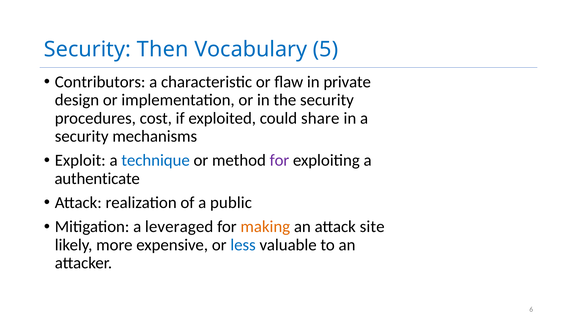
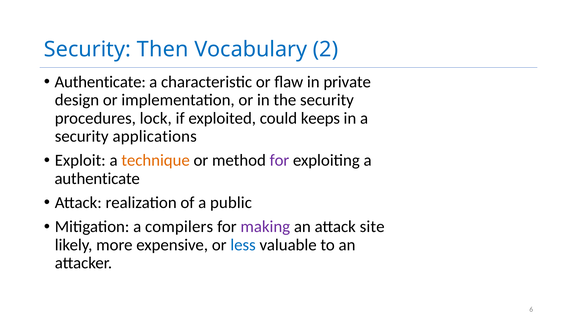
5: 5 -> 2 (325, 50)
Contributors: Contributors -> Authenticate (100, 82)
cost: cost -> lock (156, 118)
share: share -> keeps (320, 118)
mechanisms: mechanisms -> applications (155, 137)
technique colour: blue -> orange (156, 161)
leveraged: leveraged -> compilers (179, 227)
making colour: orange -> purple (265, 227)
